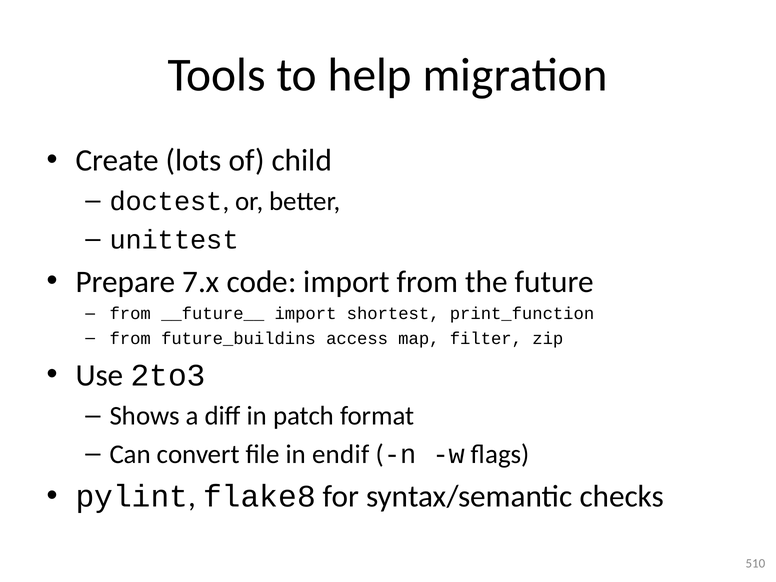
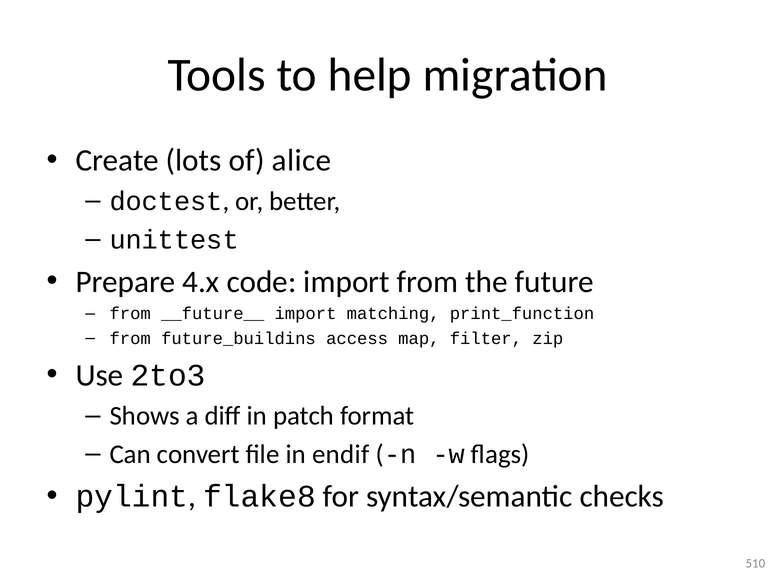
child: child -> alice (302, 161)
7.x: 7.x -> 4.x (201, 282)
shortest: shortest -> matching (393, 314)
